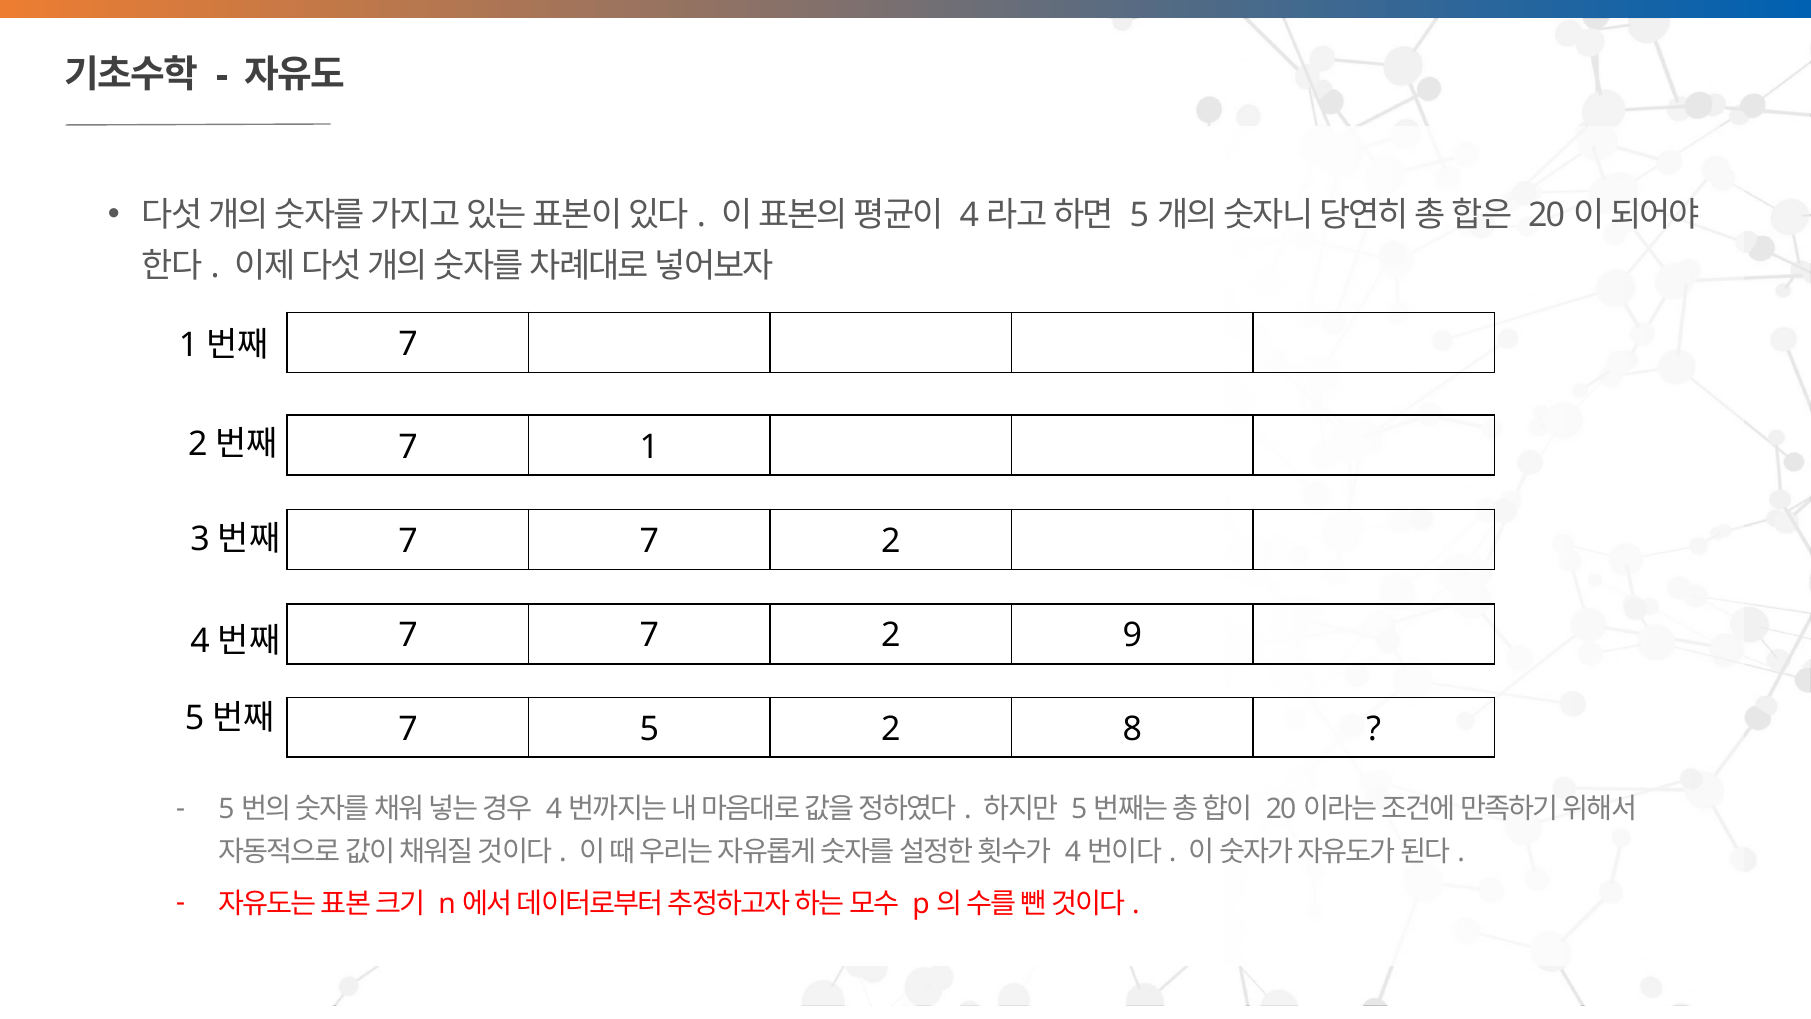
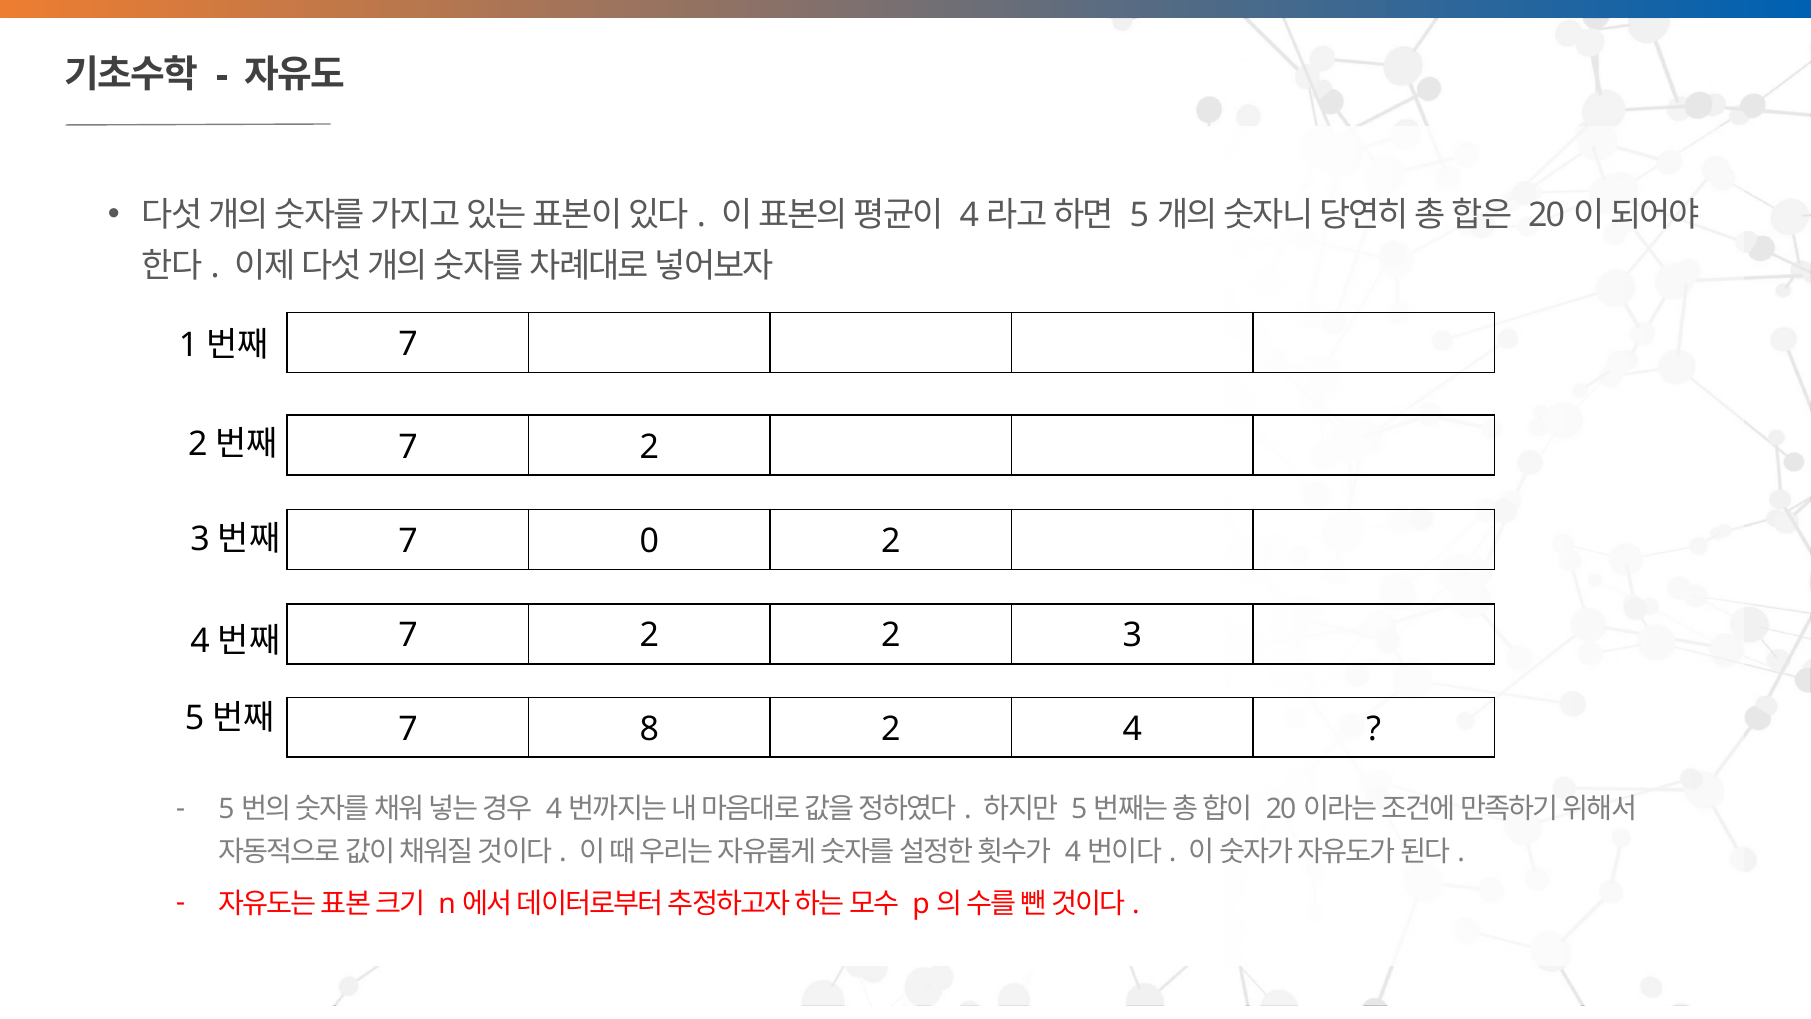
1: 1 -> 2 (649, 447)
7: 7 -> 0 (649, 541)
7: 7 -> 2 (649, 636)
9: 9 -> 3 (1132, 636)
5: 5 -> 8 (649, 729)
8: 8 -> 4 (1132, 729)
